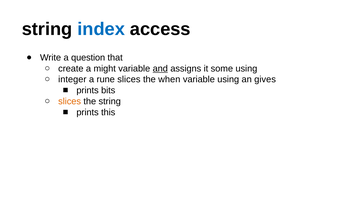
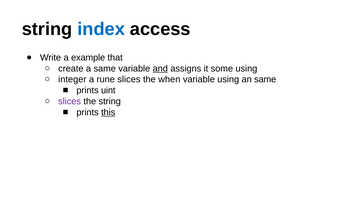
question: question -> example (88, 58)
a might: might -> same (105, 68)
an gives: gives -> same (265, 79)
bits: bits -> uint (108, 90)
slices colour: orange -> purple (70, 101)
this underline: none -> present (108, 112)
